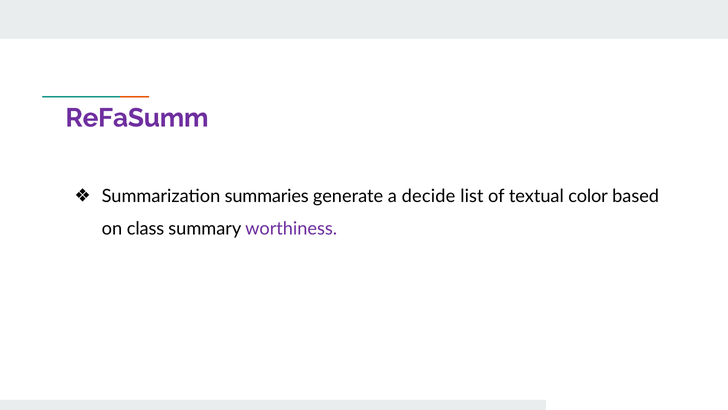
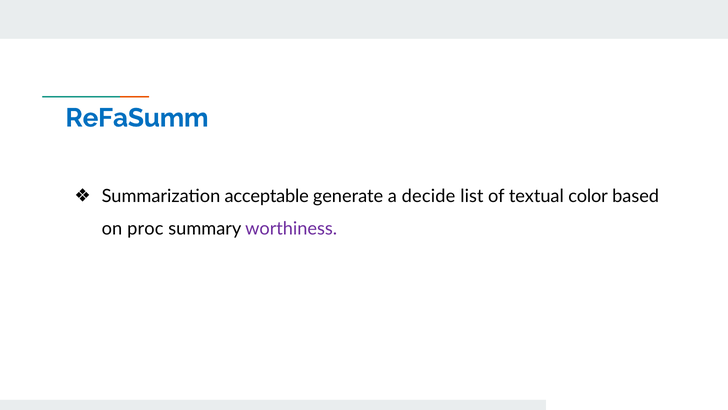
ReFaSumm colour: purple -> blue (137, 118)
summaries: summaries -> acceptable (267, 196)
class: class -> proc (145, 229)
